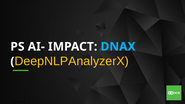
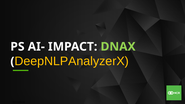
DNAX colour: light blue -> light green (118, 47)
